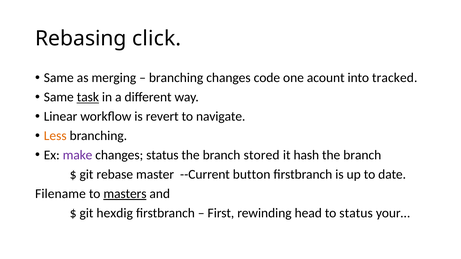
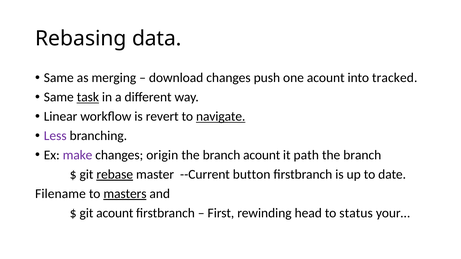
click: click -> data (157, 39)
branching: branching -> download (176, 78)
code: code -> push (267, 78)
navigate underline: none -> present (221, 117)
Less colour: orange -> purple (55, 136)
changes status: status -> origin (162, 155)
branch stored: stored -> acount (262, 155)
hash: hash -> path (306, 155)
rebase underline: none -> present (115, 175)
git hexdig: hexdig -> acount (115, 213)
